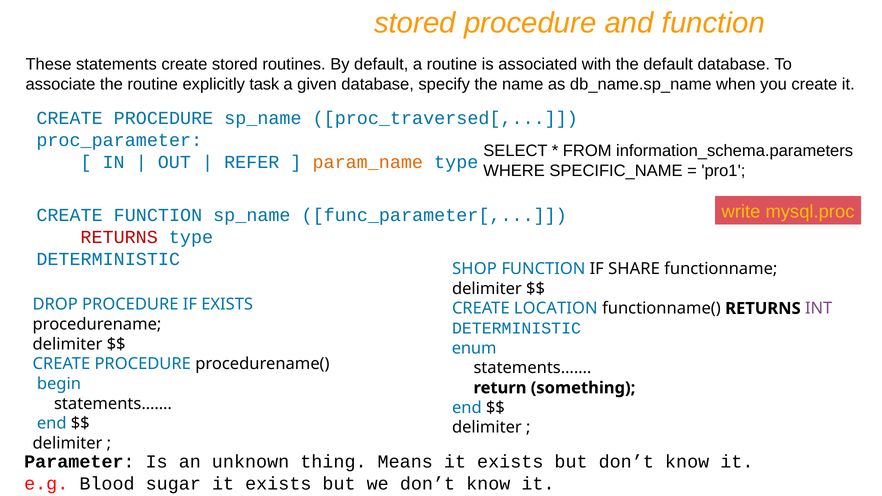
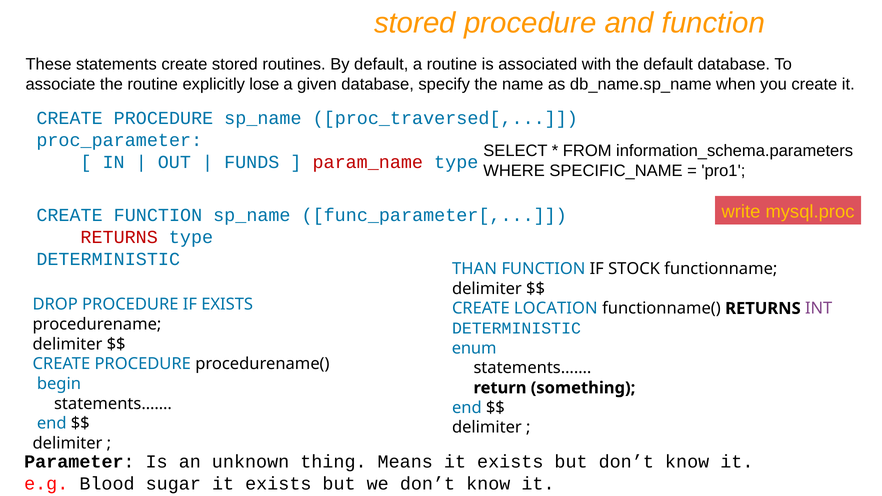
task: task -> lose (264, 84)
REFER: REFER -> FUNDS (252, 162)
param_name colour: orange -> red (368, 162)
SHOP: SHOP -> THAN (475, 269)
SHARE: SHARE -> STOCK (634, 269)
